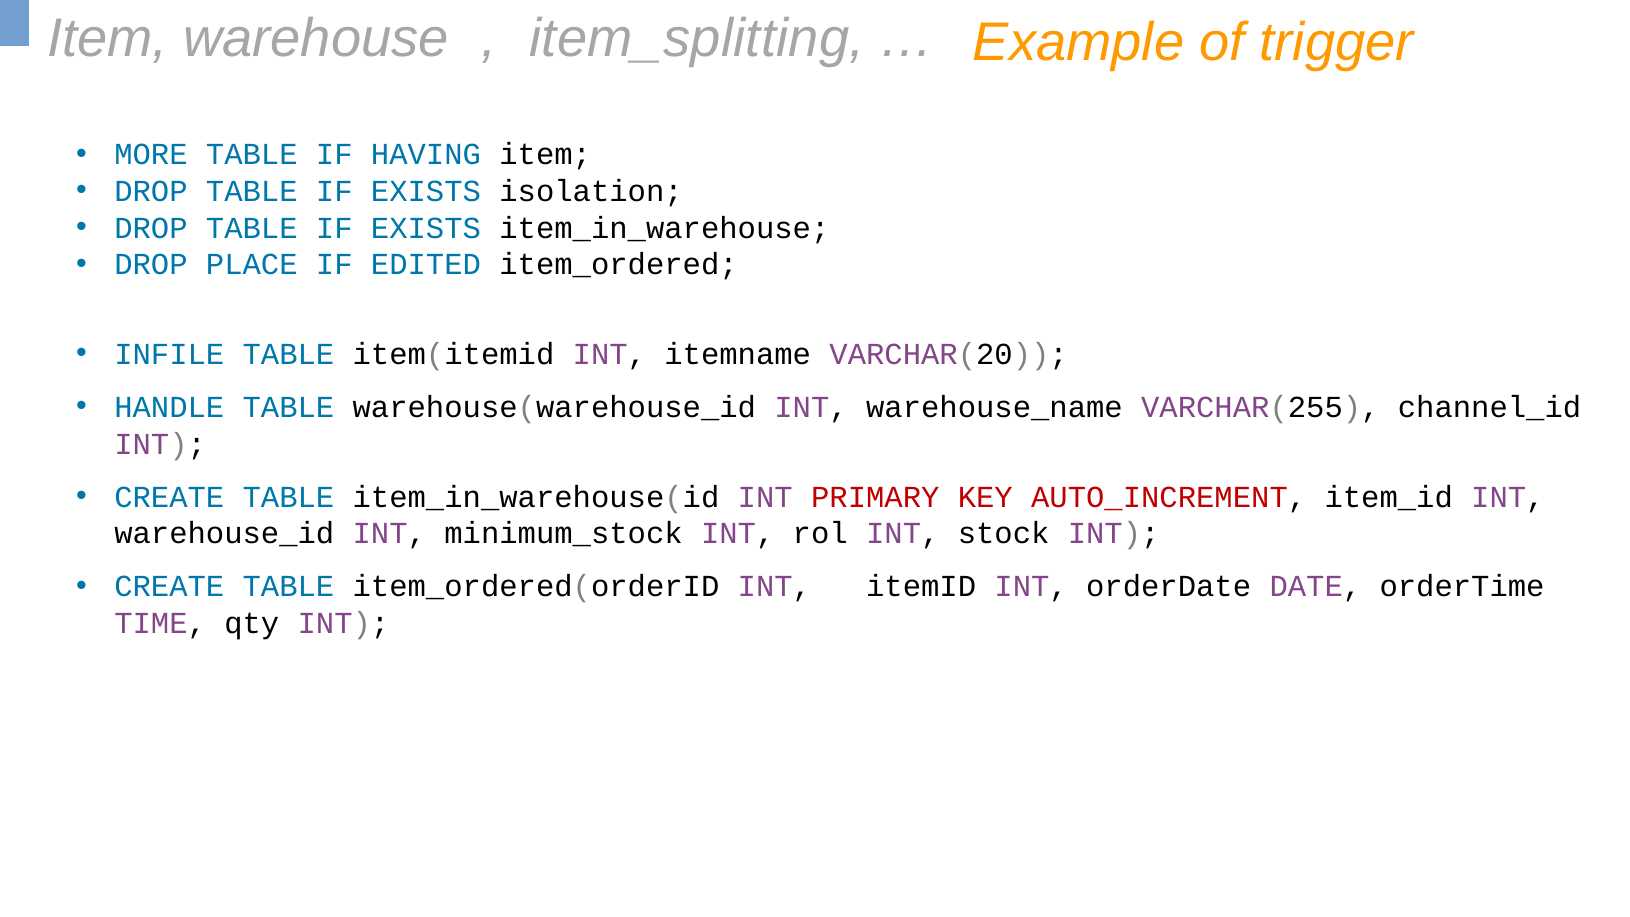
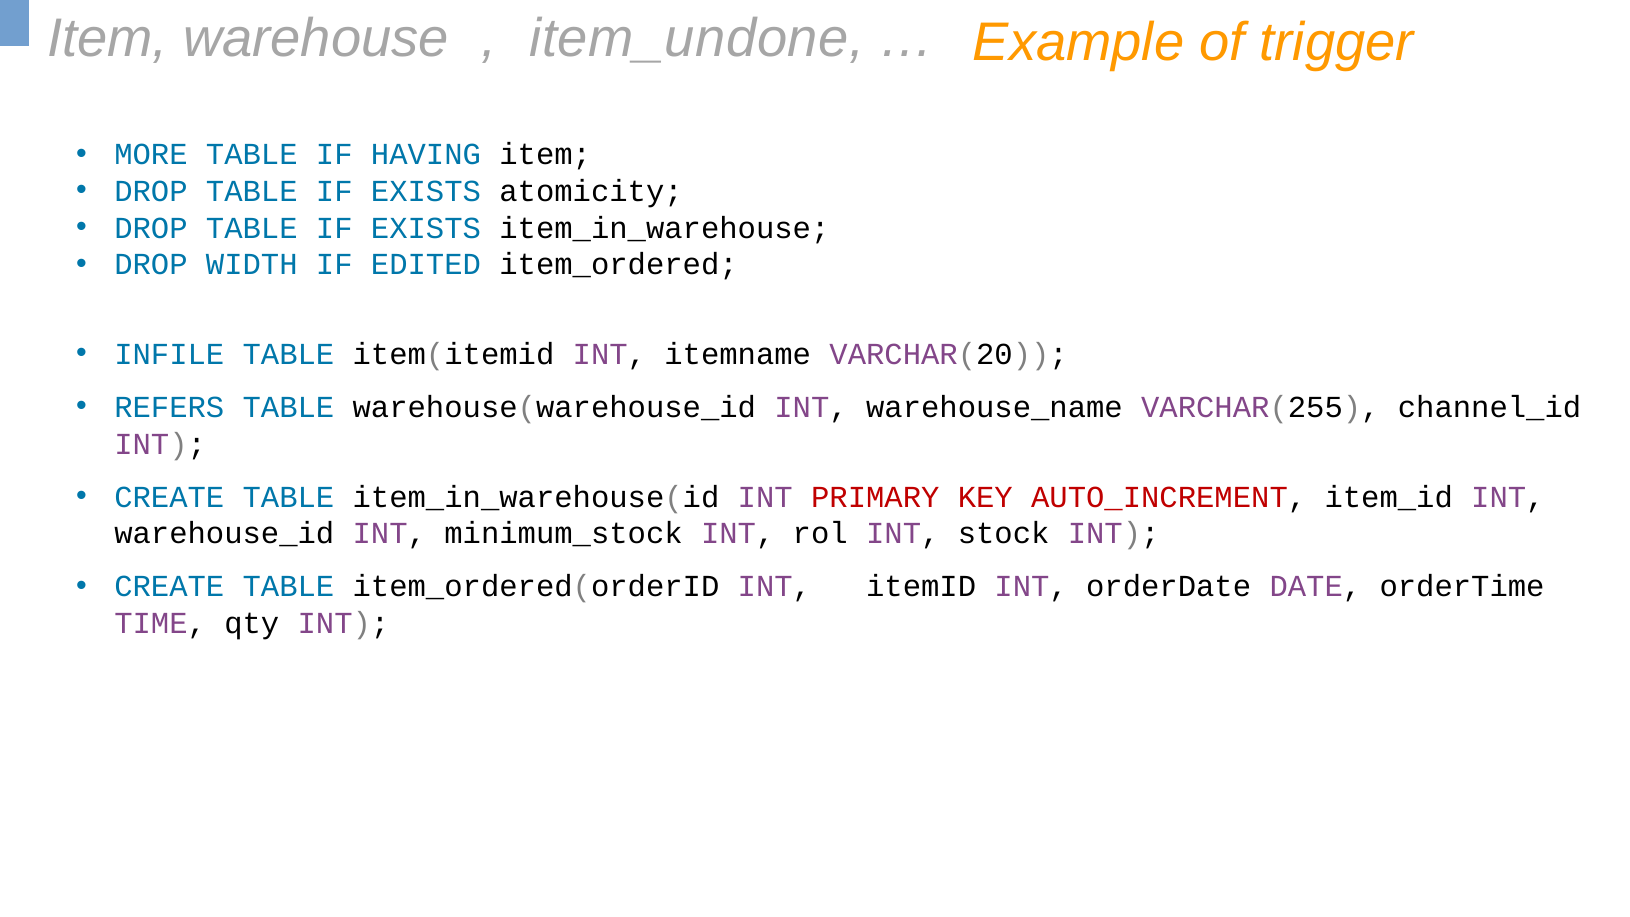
item_splitting: item_splitting -> item_undone (697, 39)
isolation: isolation -> atomicity (591, 191)
PLACE: PLACE -> WIDTH (252, 265)
HANDLE: HANDLE -> REFERS (169, 407)
